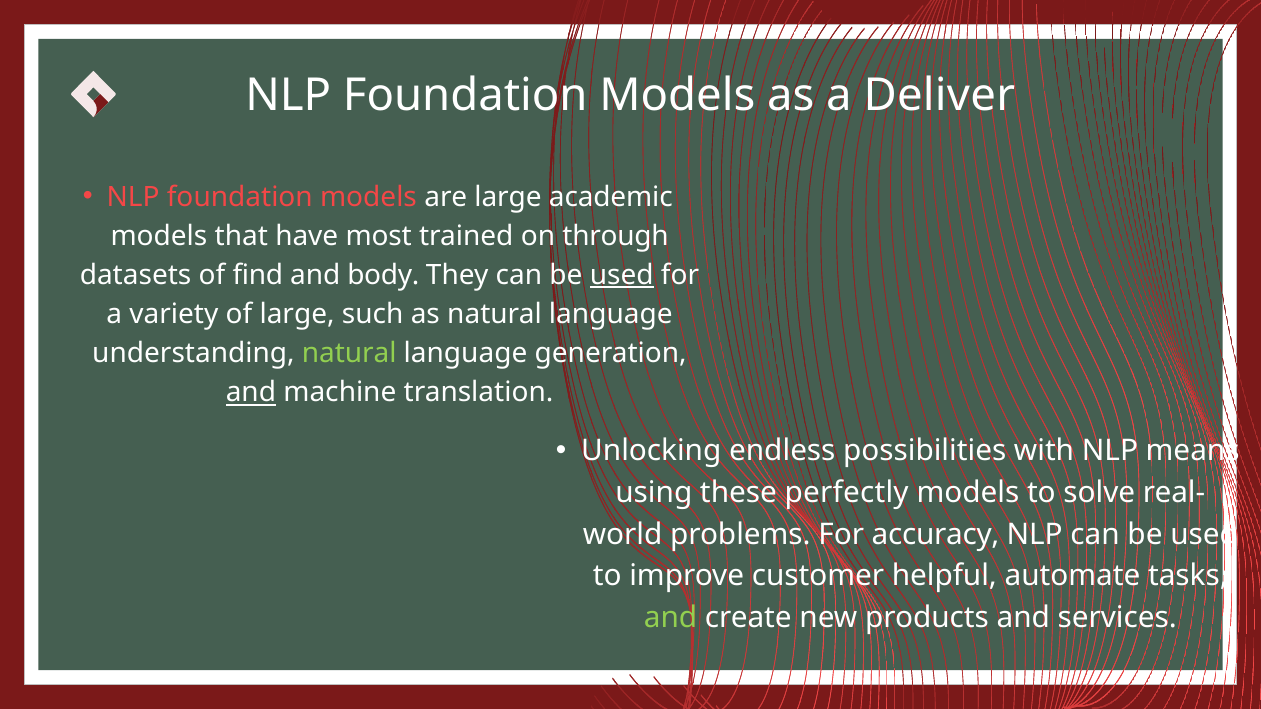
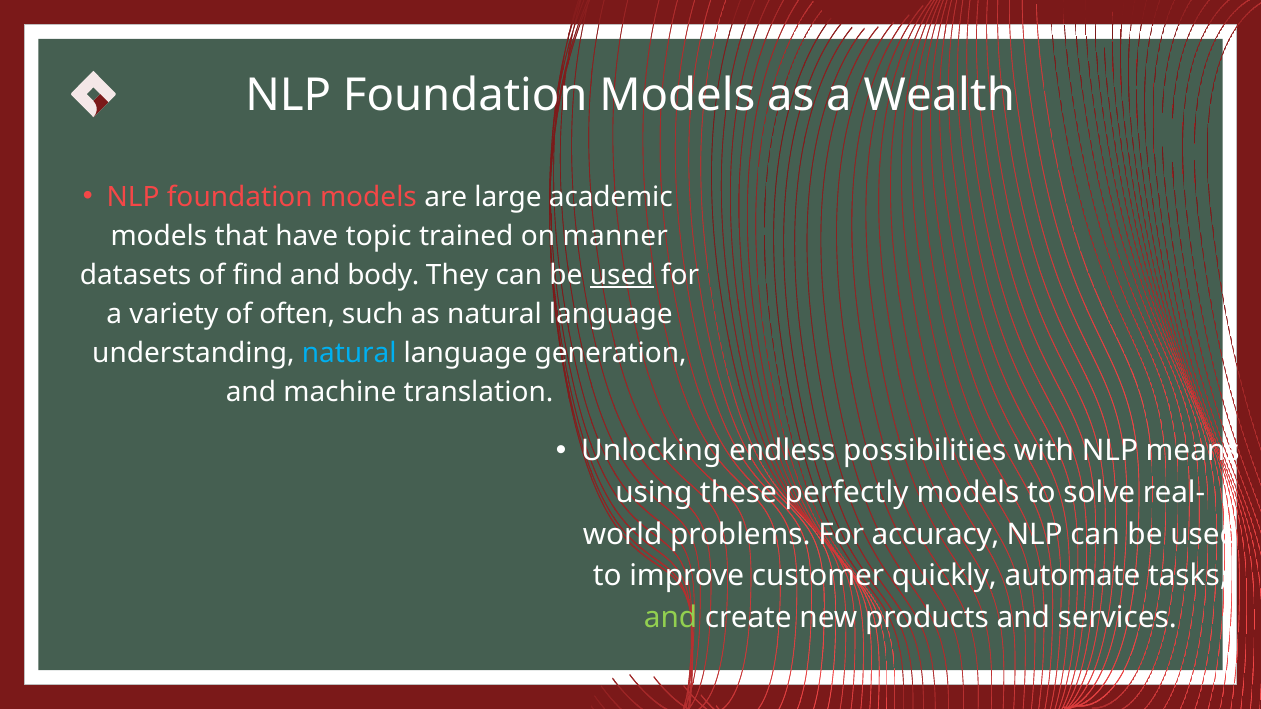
Deliver: Deliver -> Wealth (939, 96)
most: most -> topic (379, 236)
through: through -> manner (615, 236)
of large: large -> often (297, 314)
natural colour: light green -> light blue (349, 354)
and underline: present -> none (251, 393)
helpful: helpful -> quickly (944, 576)
